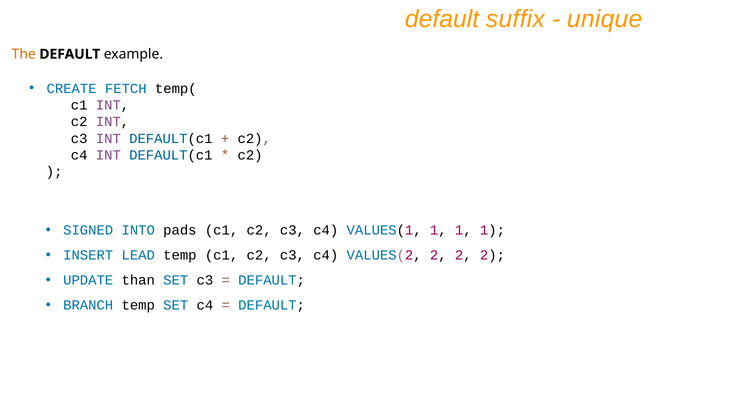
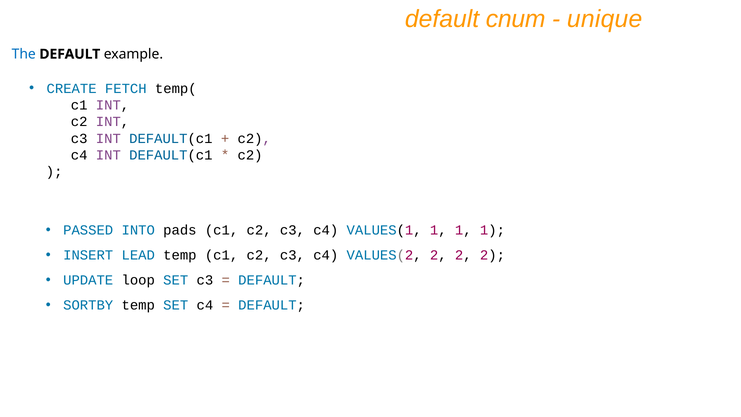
suffix: suffix -> cnum (516, 19)
The colour: orange -> blue (24, 54)
SIGNED: SIGNED -> PASSED (88, 230)
than: than -> loop (138, 280)
BRANCH: BRANCH -> SORTBY (88, 305)
